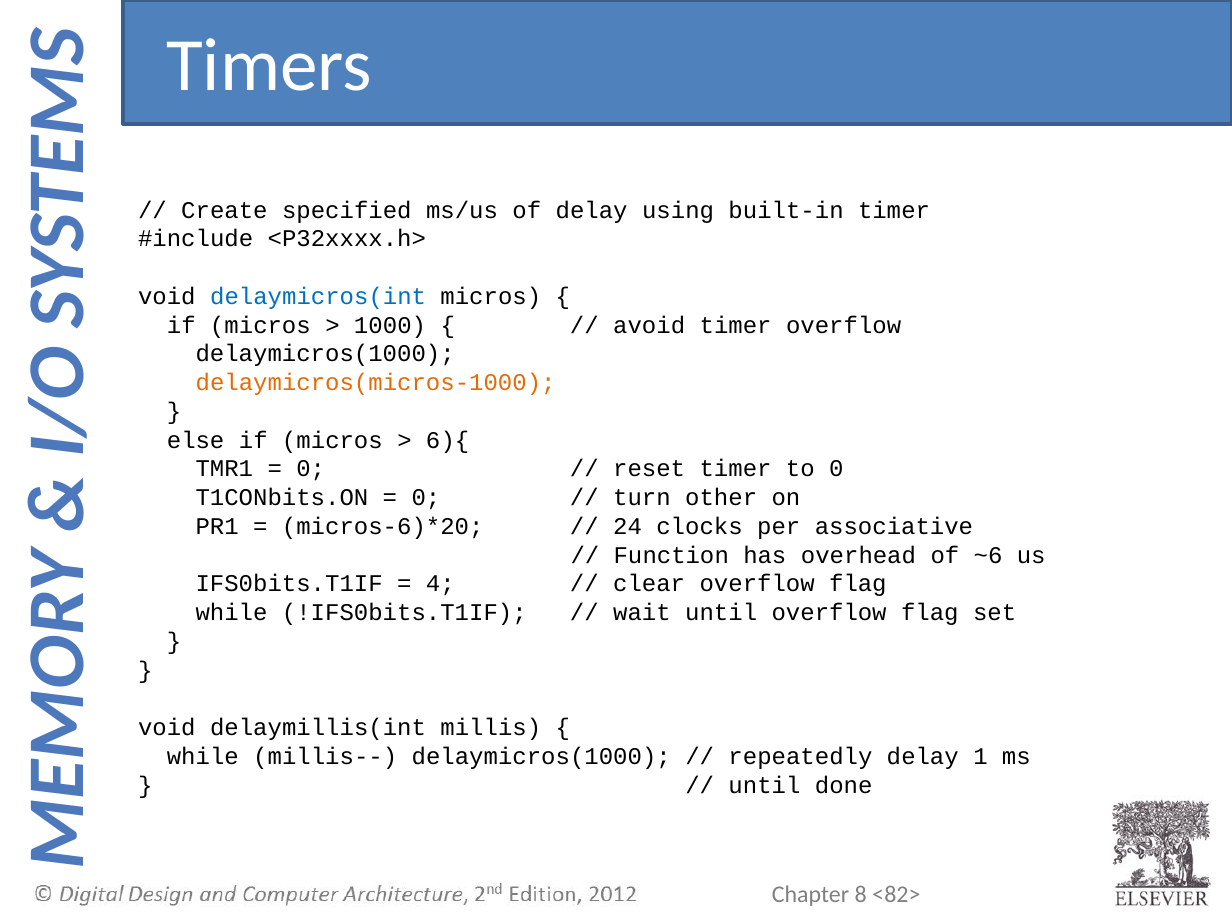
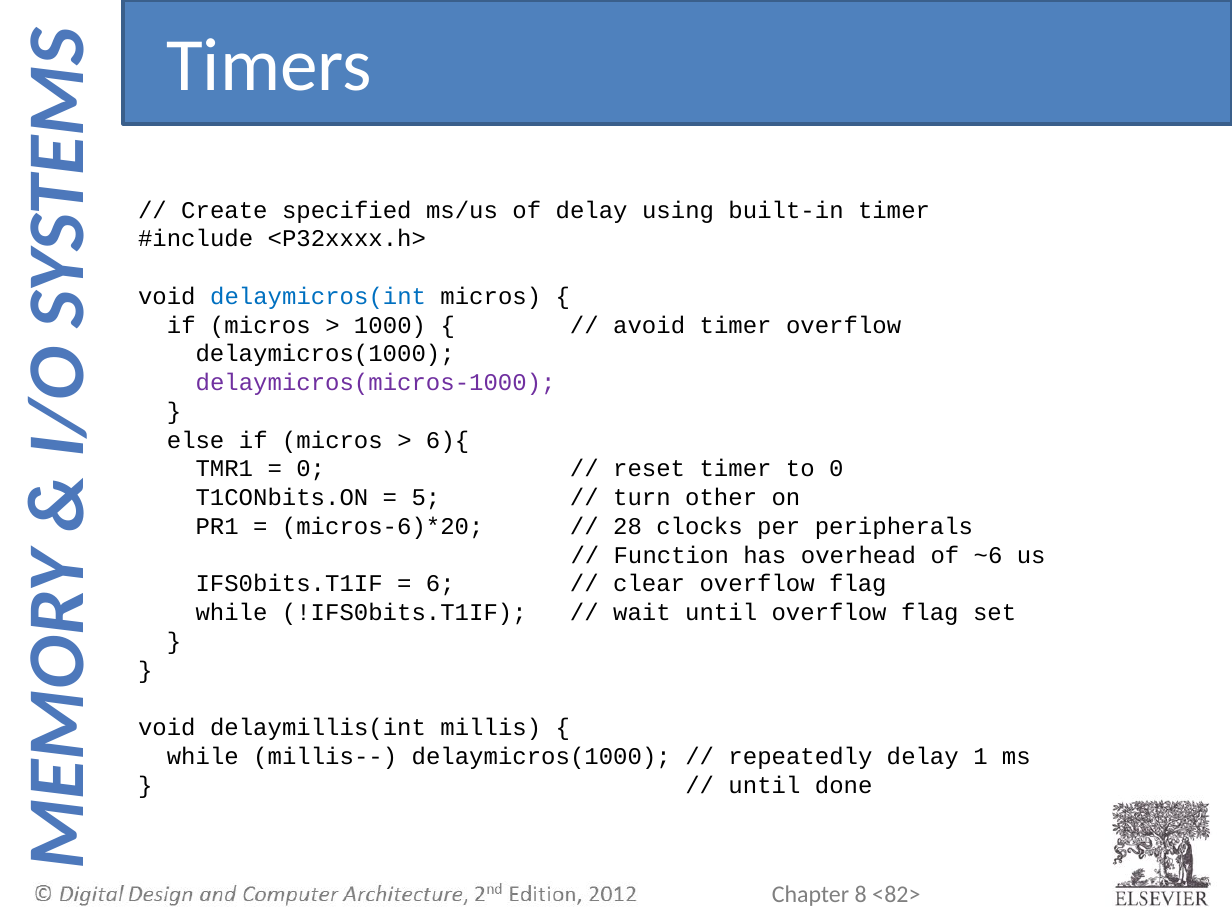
delaymicros(micros-1000 colour: orange -> purple (376, 383)
0: 0 -> 5 (426, 498)
24: 24 -> 28 (628, 527)
associative: associative -> peripherals (894, 527)
4: 4 -> 6 (440, 584)
